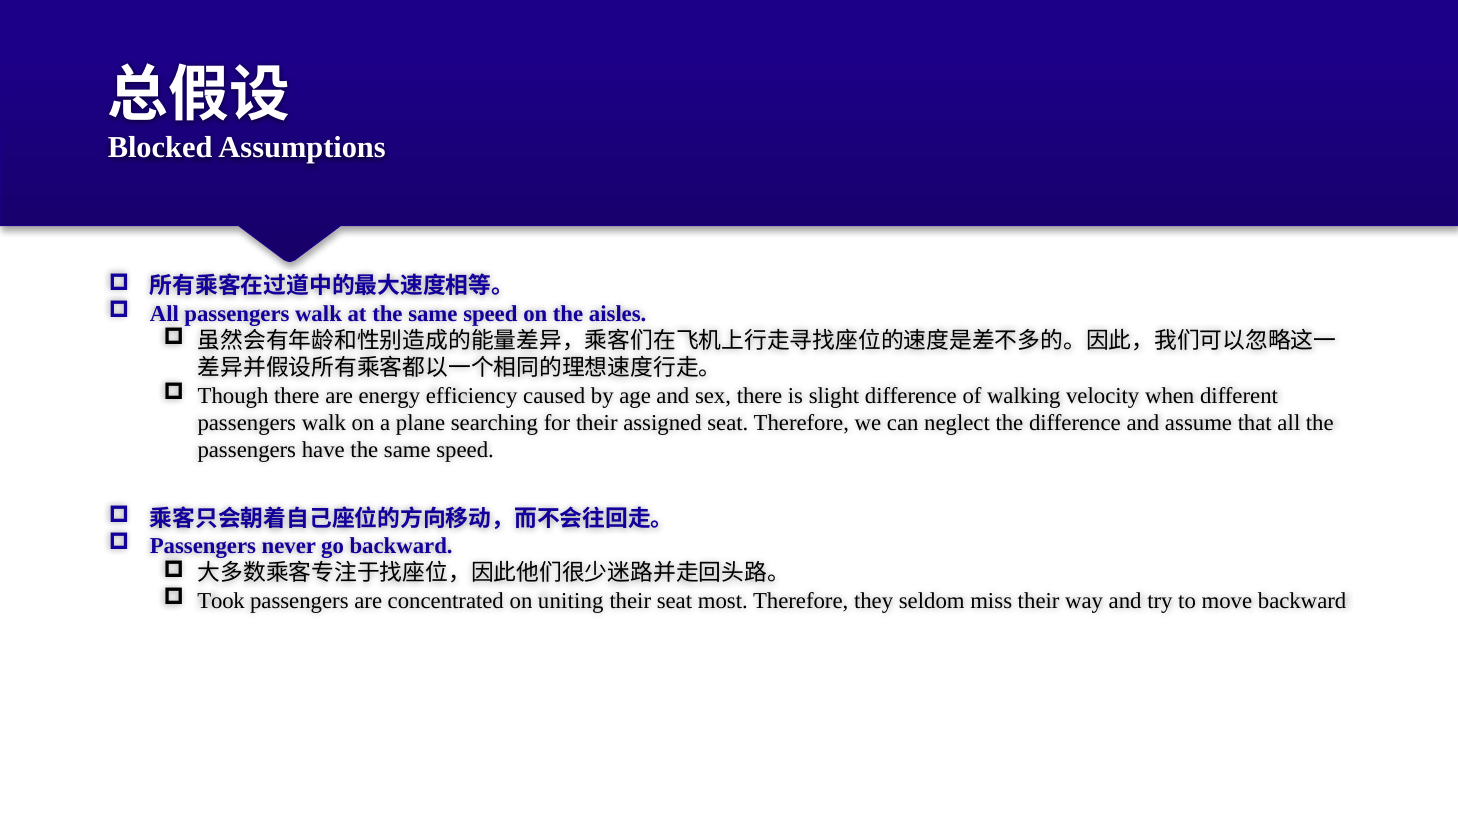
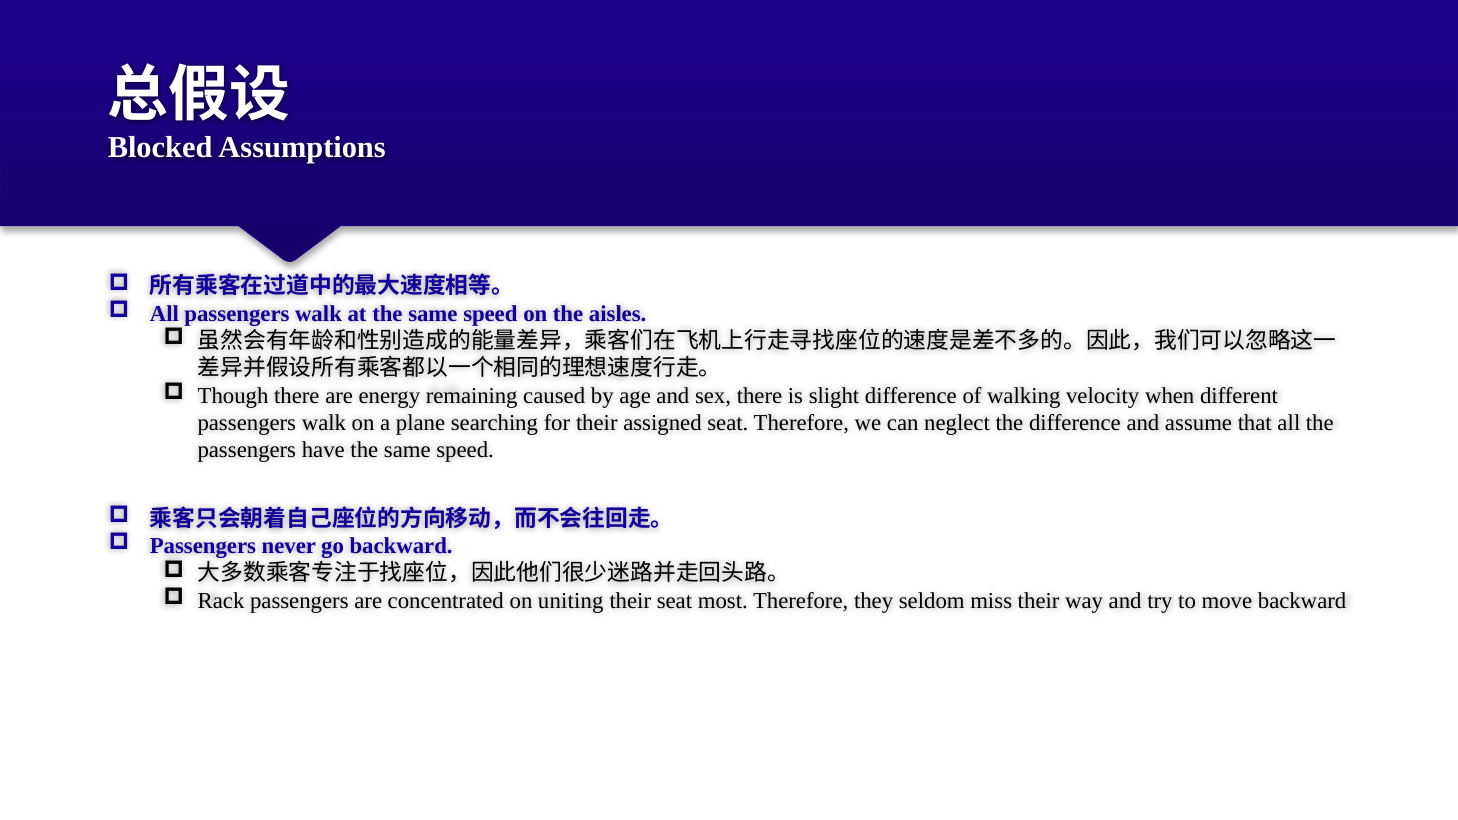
efficiency: efficiency -> remaining (472, 396)
Took: Took -> Rack (221, 601)
